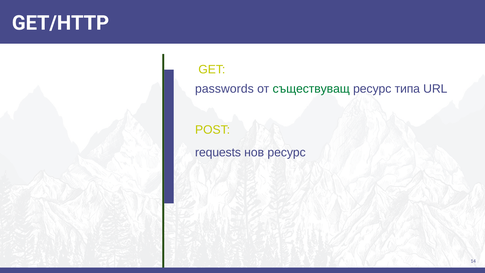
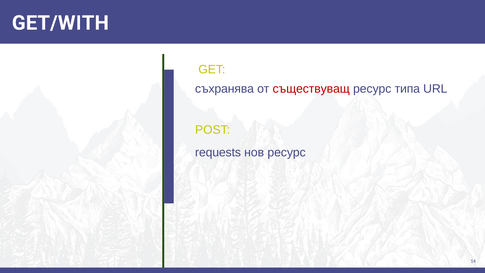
GET/HTTP: GET/HTTP -> GET/WITH (60, 23)
passwords: passwords -> съхранява (225, 89)
съществуващ colour: green -> red (311, 89)
